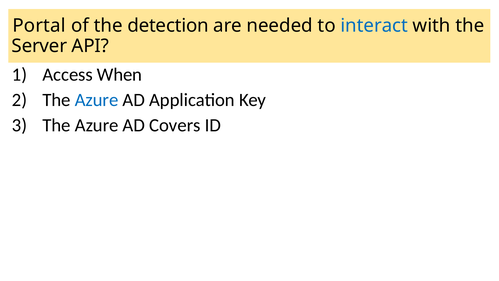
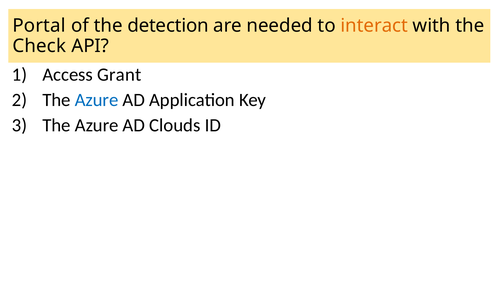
interact colour: blue -> orange (374, 26)
Server: Server -> Check (39, 46)
When: When -> Grant (119, 74)
Covers: Covers -> Clouds (175, 125)
